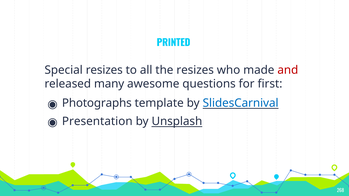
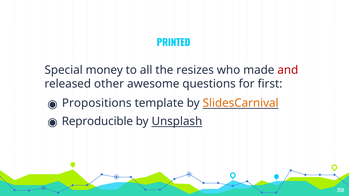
Special resizes: resizes -> money (104, 70)
many: many -> other (109, 84)
Photographs: Photographs -> Propositions (97, 103)
SlidesCarnival colour: blue -> orange (241, 103)
Presentation: Presentation -> Reproducible (97, 122)
